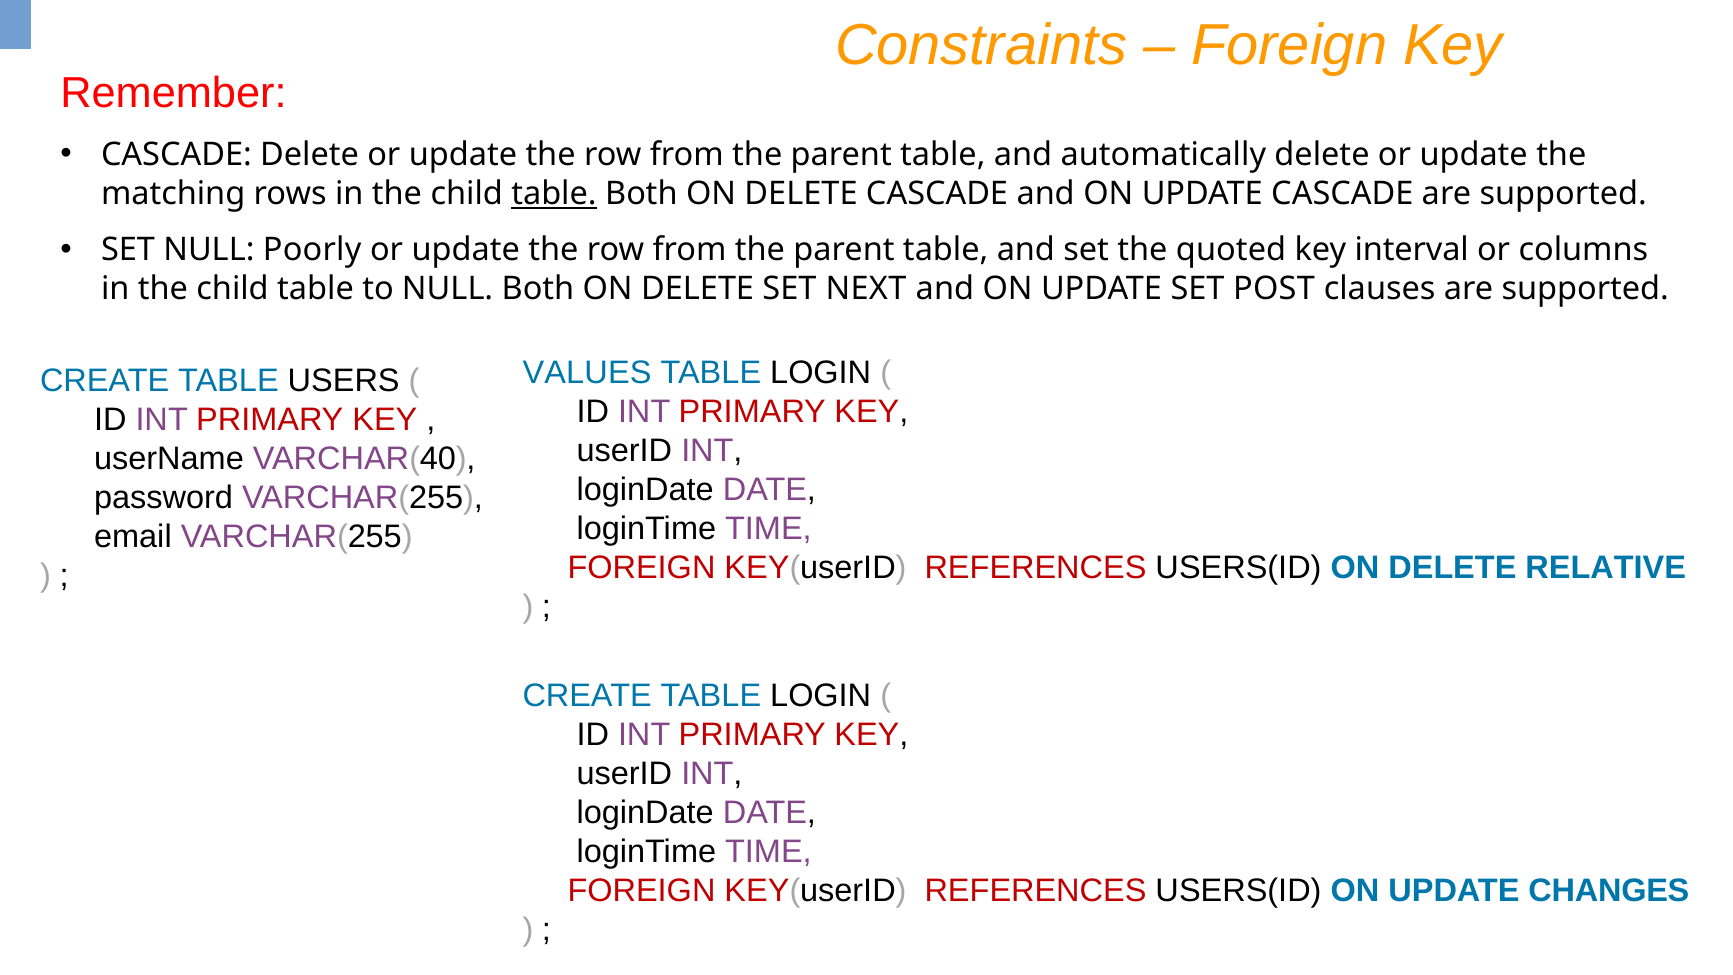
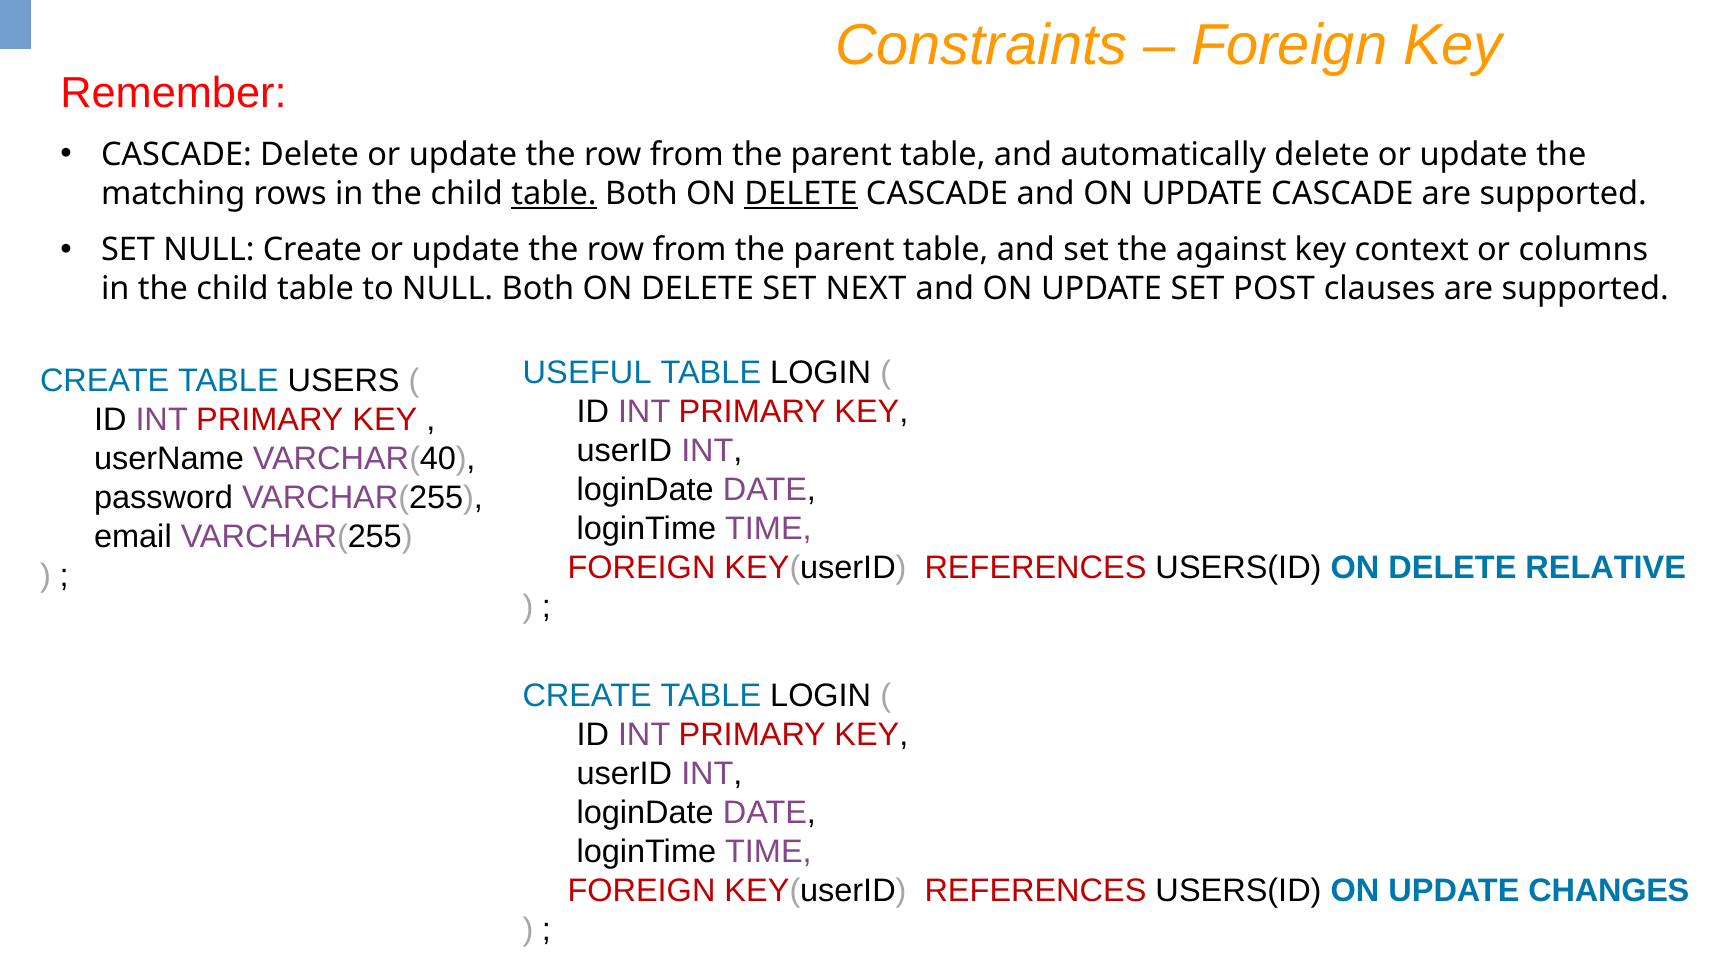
DELETE underline: none -> present (801, 194)
NULL Poorly: Poorly -> Create (312, 250)
quoted: quoted -> against (1231, 250)
interval: interval -> context (1412, 250)
VALUES: VALUES -> USEFUL (587, 372)
